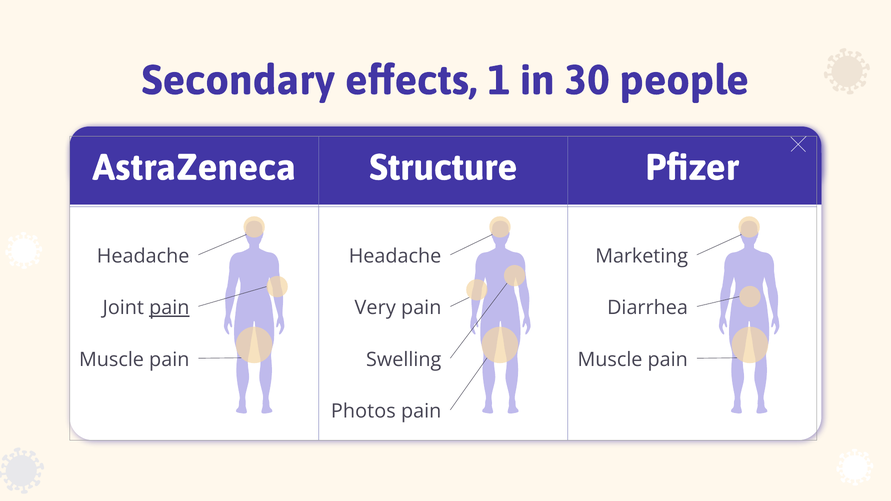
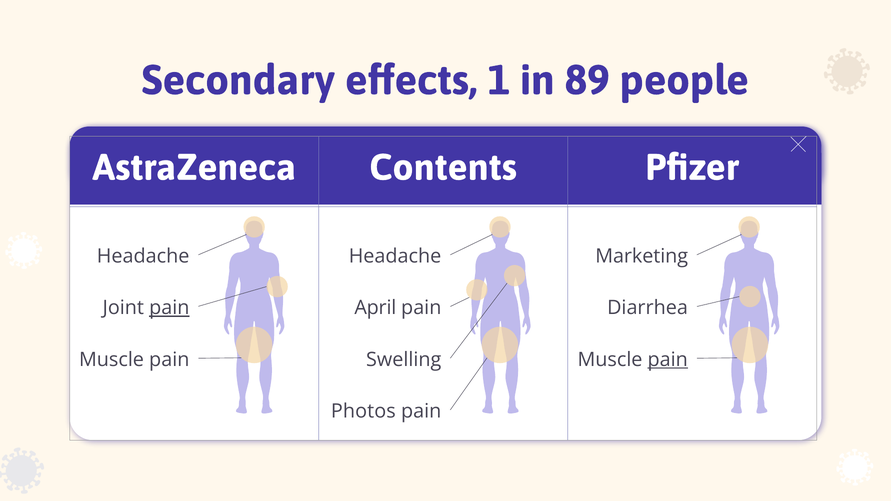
30: 30 -> 89 (587, 80)
Structure: Structure -> Contents (443, 168)
Very: Very -> April (375, 308)
pain underline: none -> present (668, 360)
